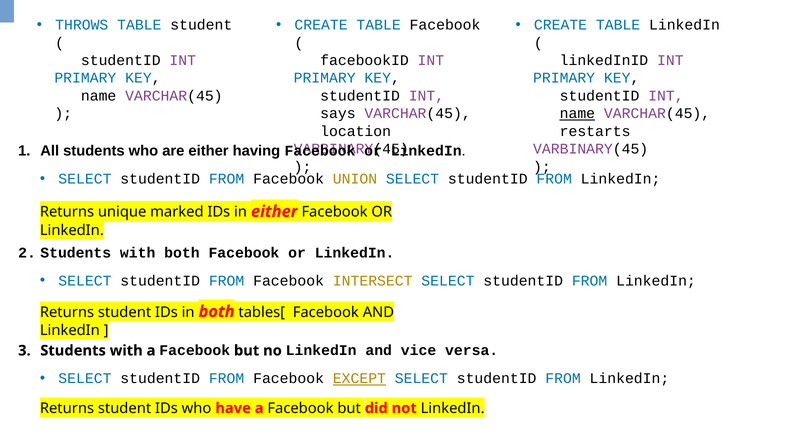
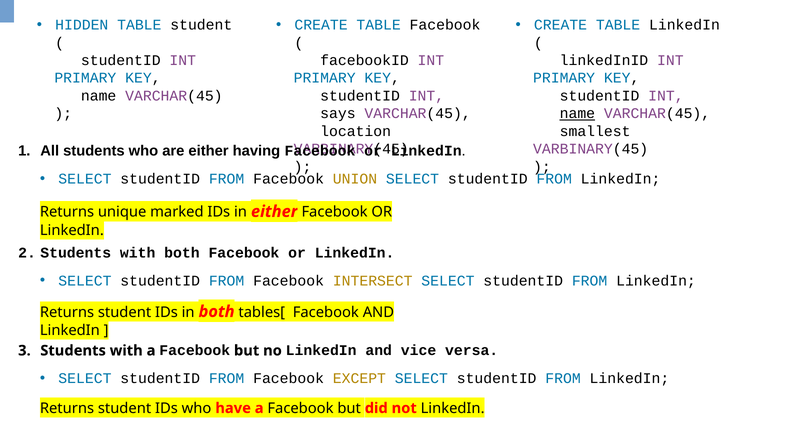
THROWS: THROWS -> HIDDEN (82, 25)
restarts: restarts -> smallest (595, 131)
EXCEPT underline: present -> none (359, 378)
